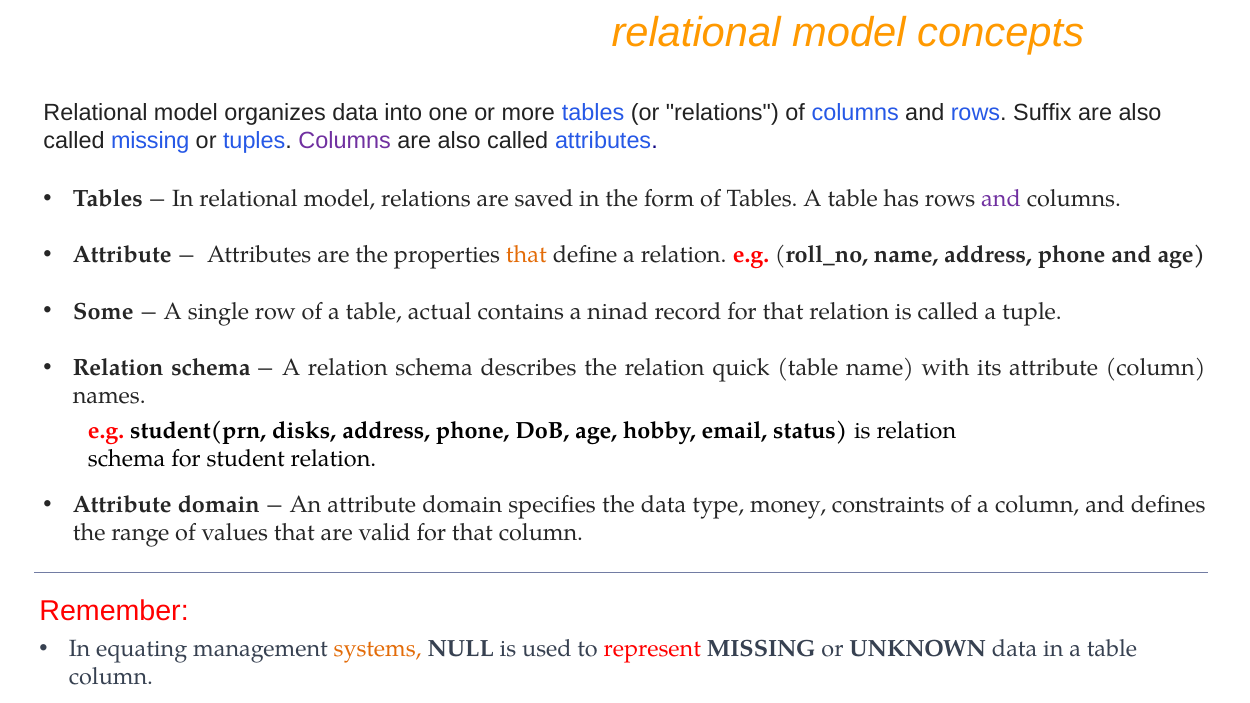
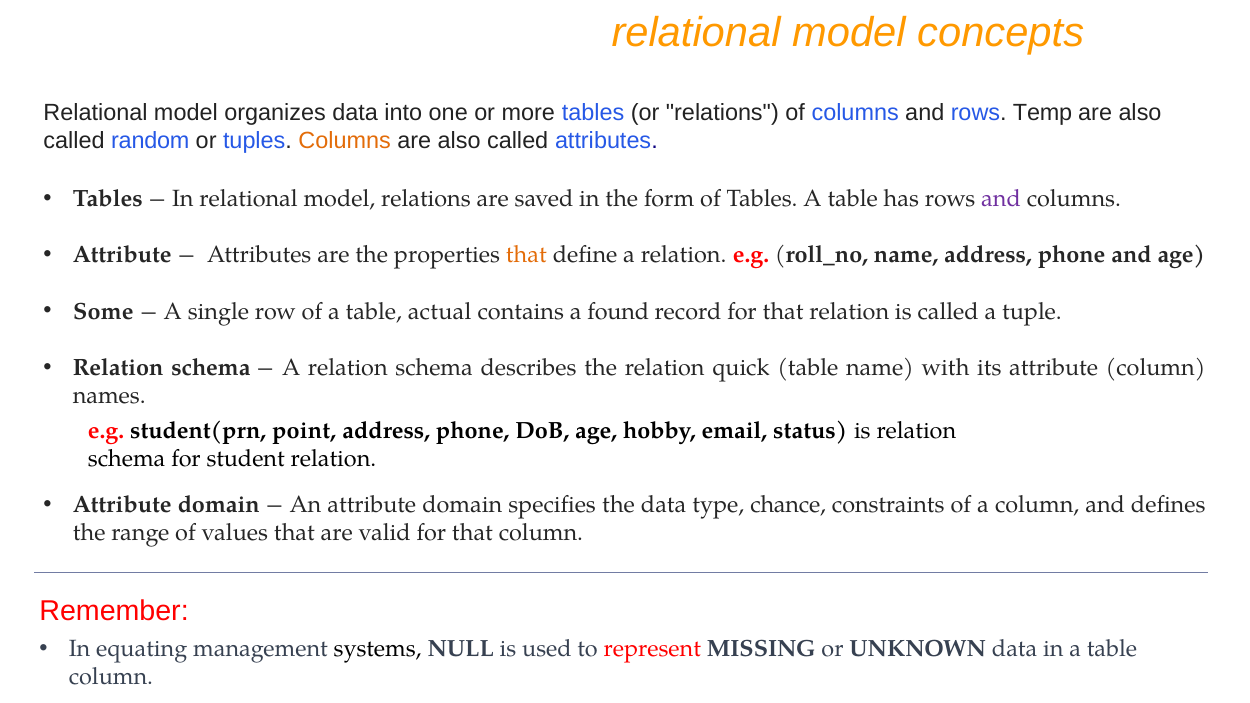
Suffix: Suffix -> Temp (1043, 113)
called missing: missing -> random (150, 141)
Columns colour: purple -> orange (345, 141)
ninad: ninad -> found (618, 311)
disks: disks -> point (304, 431)
money: money -> chance (788, 505)
systems colour: orange -> black (378, 649)
